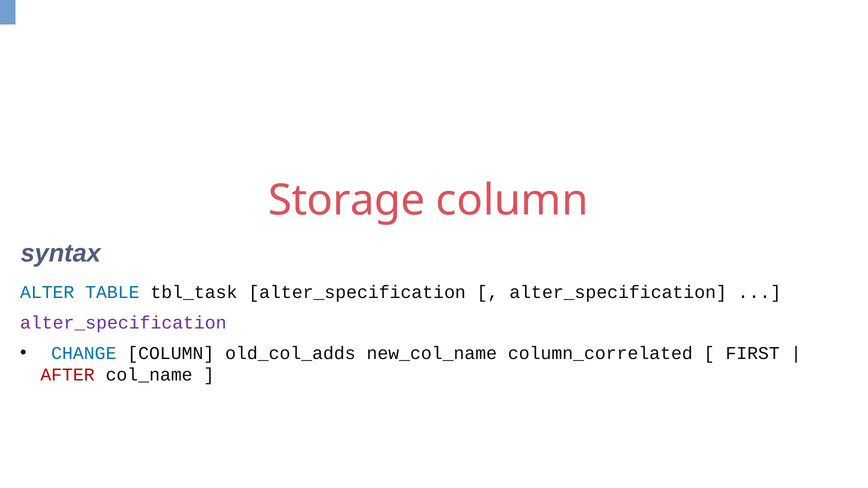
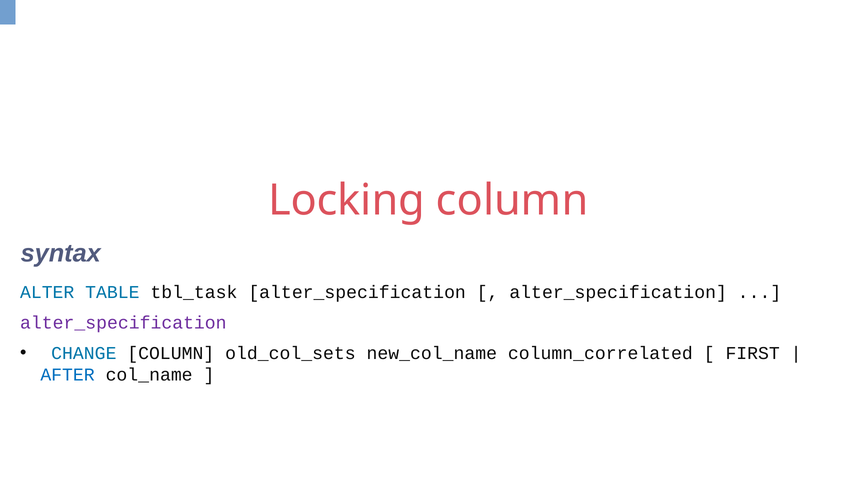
Storage: Storage -> Locking (347, 200)
old_col_adds: old_col_adds -> old_col_sets (290, 353)
AFTER colour: red -> blue (68, 375)
